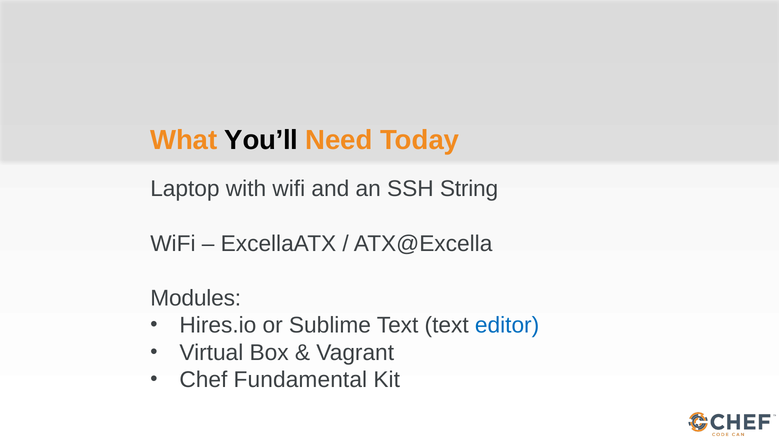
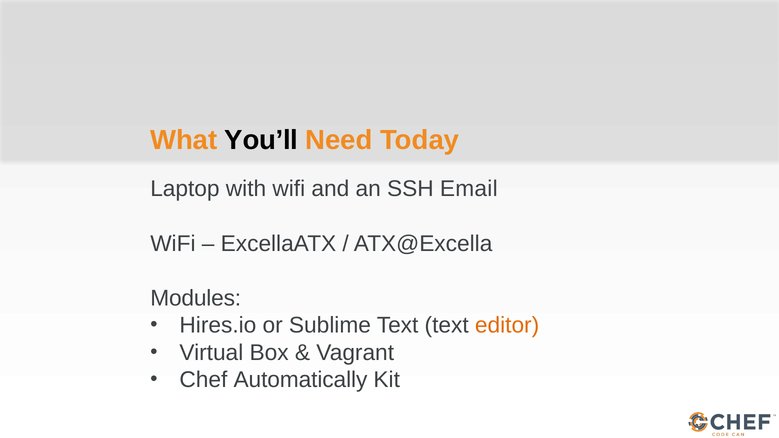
String: String -> Email (469, 189)
editor colour: blue -> orange (507, 325)
Fundamental: Fundamental -> Automatically (300, 380)
